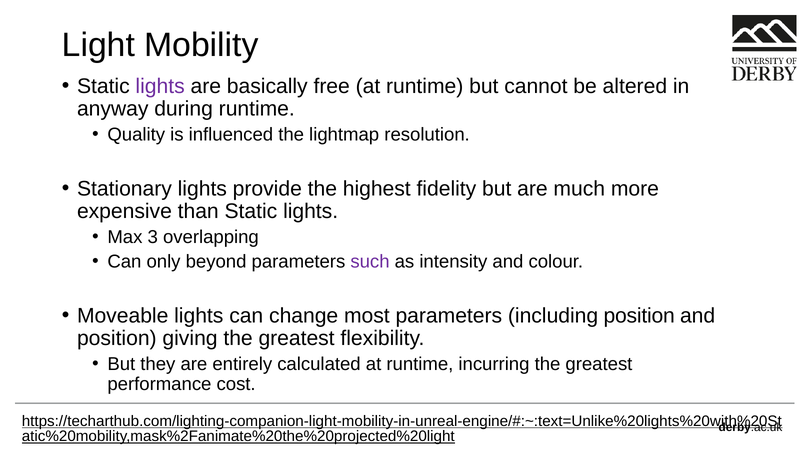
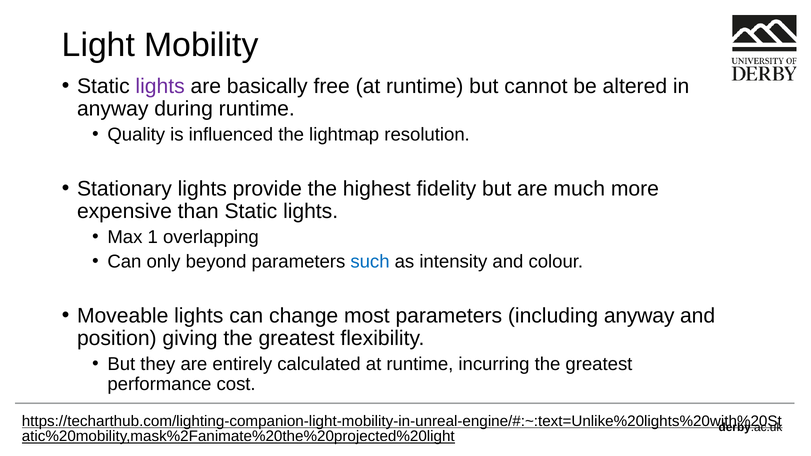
3: 3 -> 1 (153, 237)
such colour: purple -> blue (370, 262)
including position: position -> anyway (639, 316)
